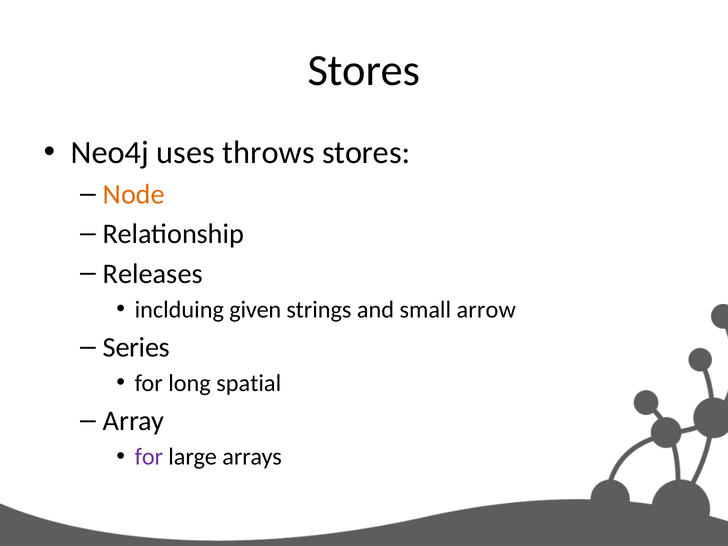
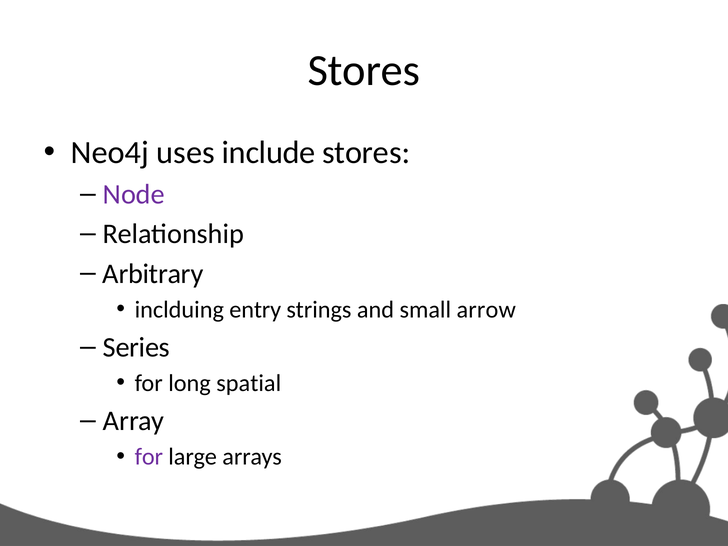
throws: throws -> include (269, 153)
Node colour: orange -> purple (134, 194)
Releases: Releases -> Arbitrary (153, 274)
given: given -> entry (255, 310)
